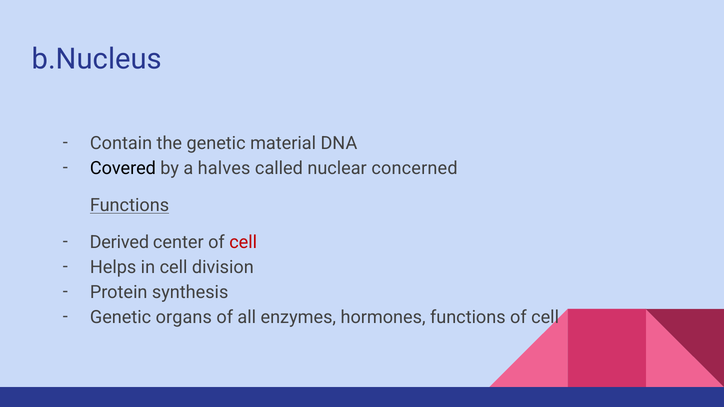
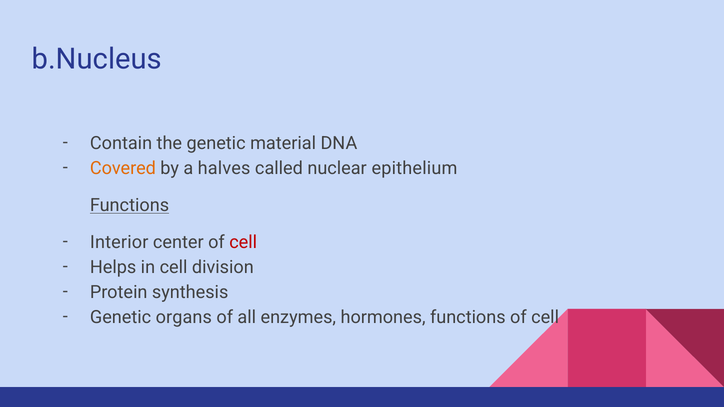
Covered colour: black -> orange (123, 169)
concerned: concerned -> epithelium (414, 169)
Derived: Derived -> Interior (119, 243)
